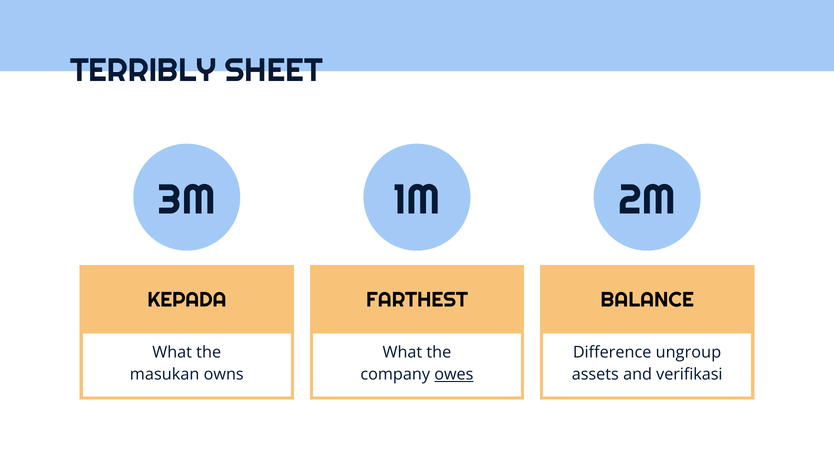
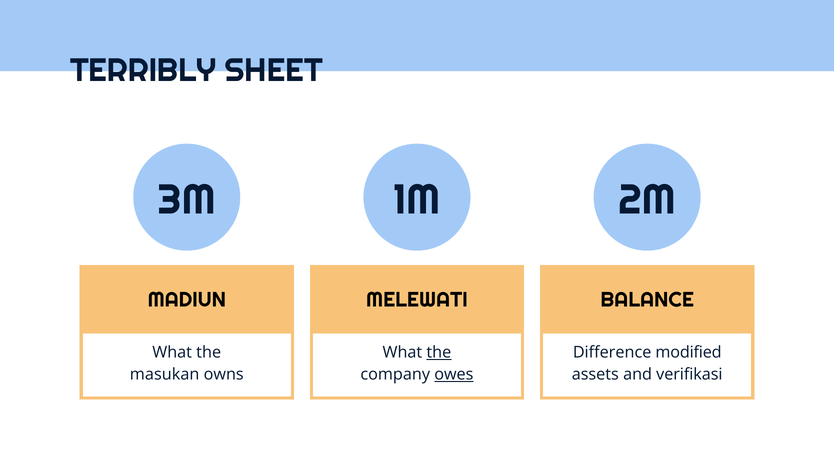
KEPADA: KEPADA -> MADIUN (187, 300)
FARTHEST: FARTHEST -> MELEWATI (417, 300)
the underline: none -> present (439, 353)
ungroup: ungroup -> modified (689, 353)
